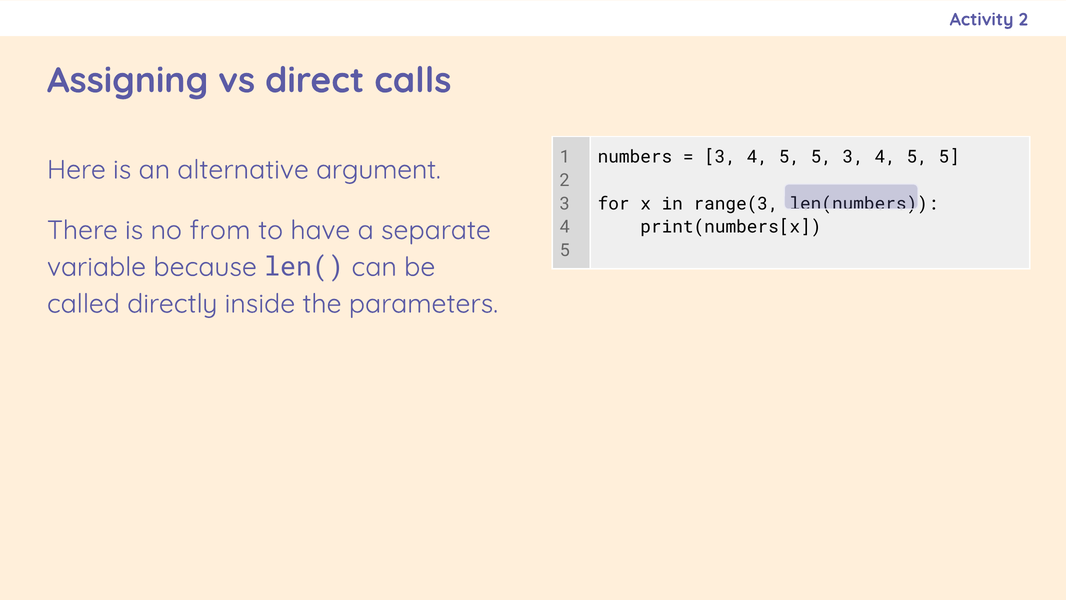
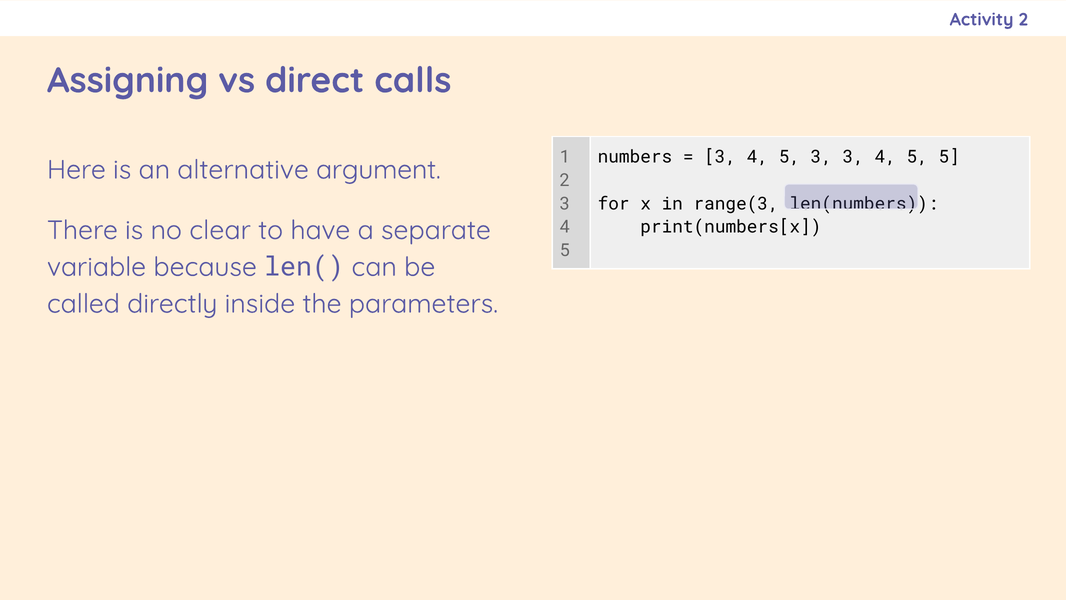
5: 5 -> 3 (821, 157)
from: from -> clear (220, 230)
